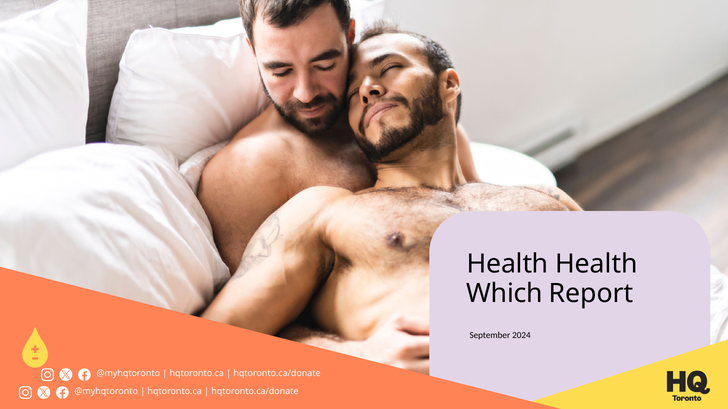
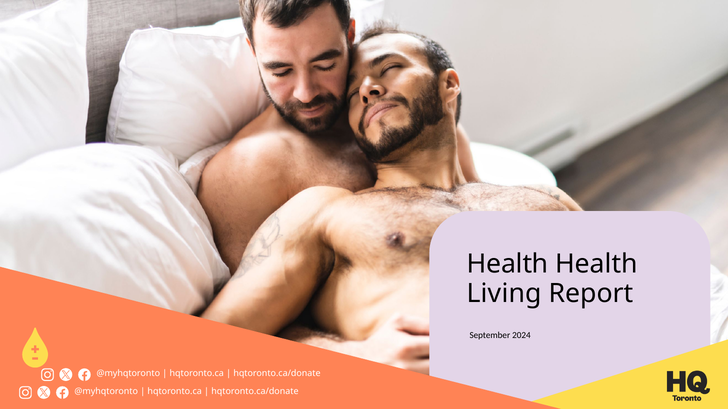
Which: Which -> Living (504, 294)
